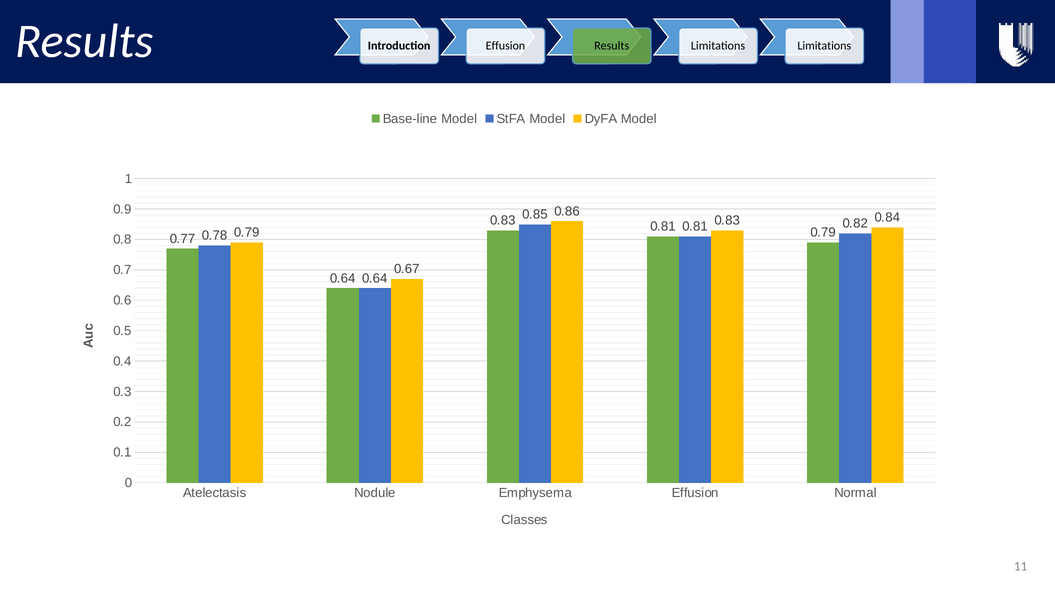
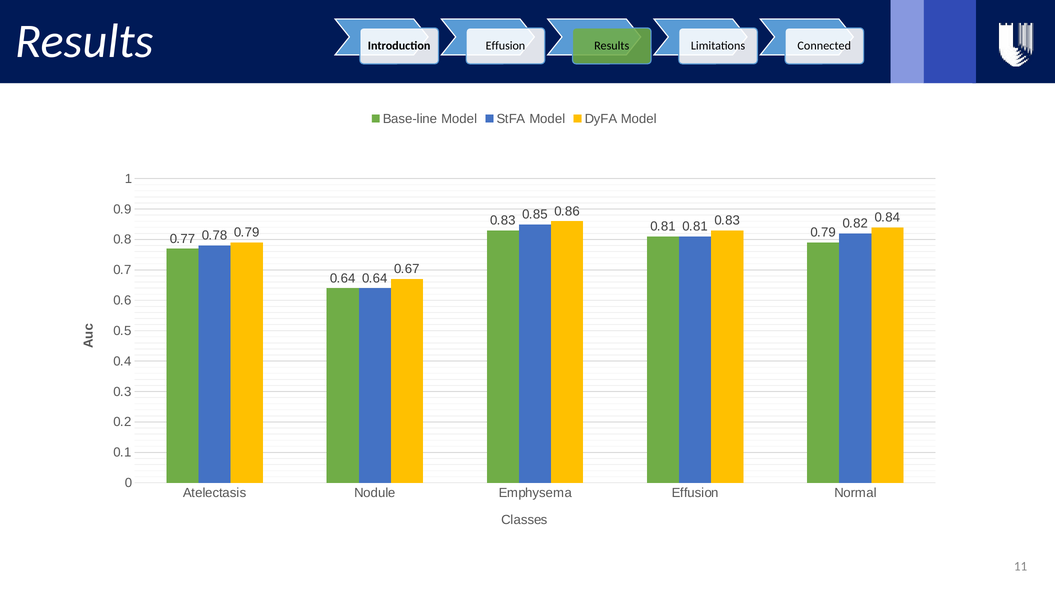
Limitations Limitations: Limitations -> Connected (824, 46)
